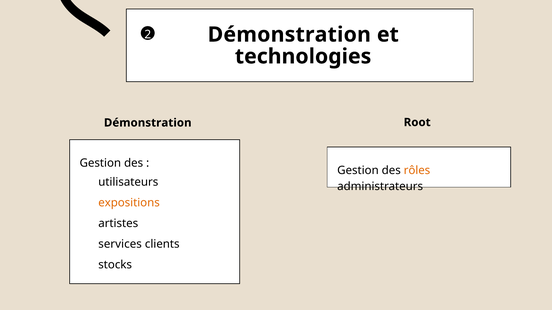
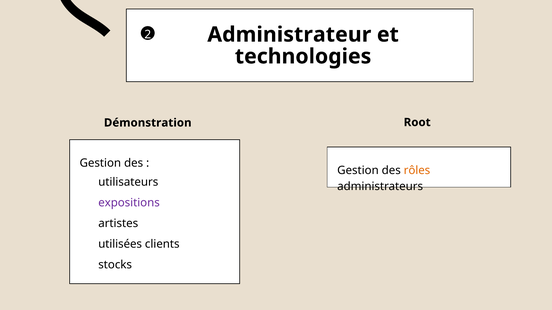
Démonstration: Démonstration -> Administrateur (289, 35)
expositions colour: orange -> purple (129, 203)
services: services -> utilisées (120, 244)
